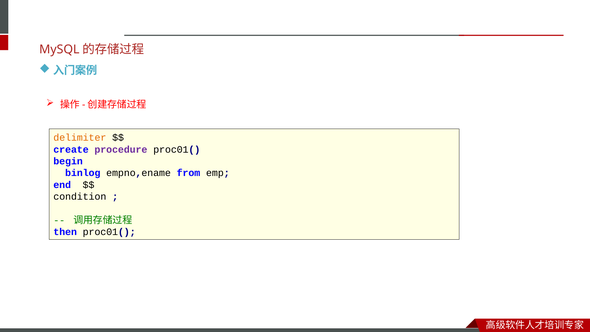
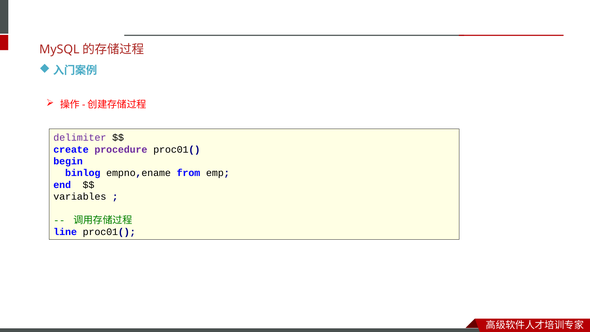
delimiter colour: orange -> purple (80, 138)
condition: condition -> variables (80, 197)
then: then -> line (65, 232)
